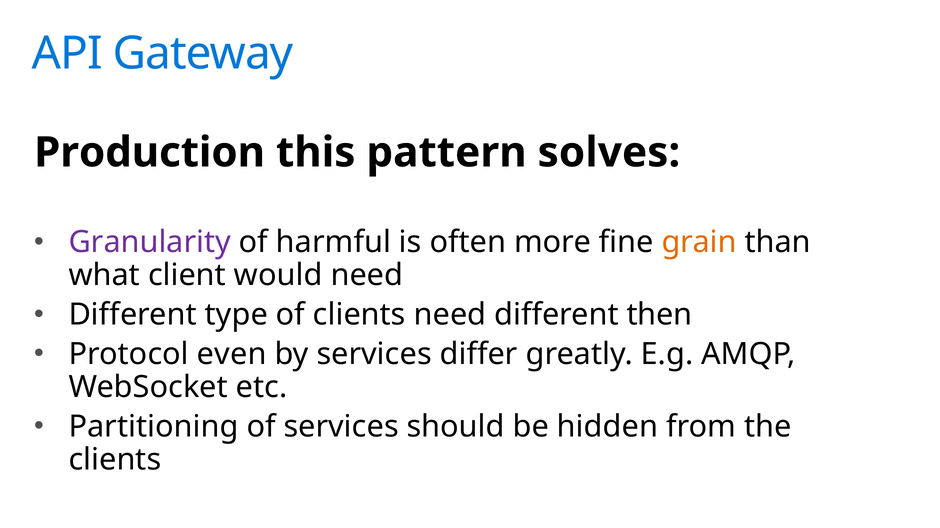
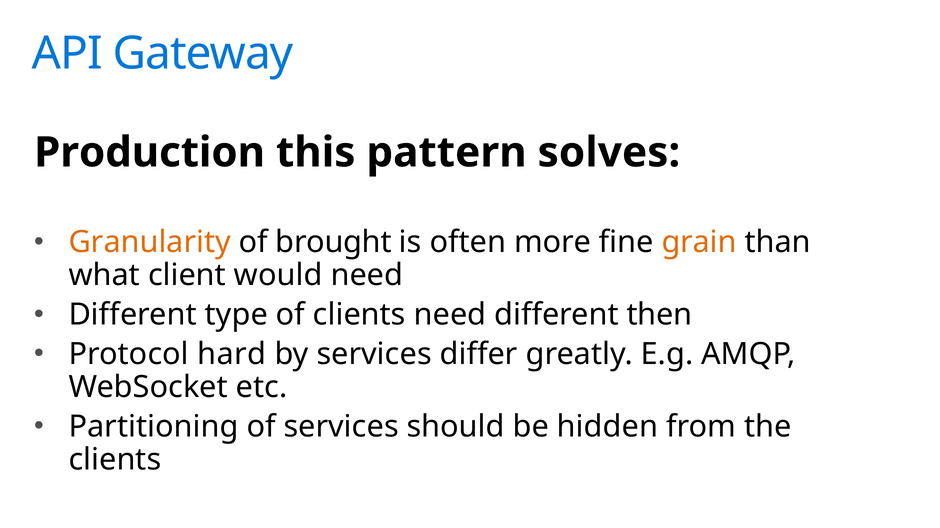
Granularity colour: purple -> orange (150, 243)
harmful: harmful -> brought (334, 243)
even: even -> hard (232, 354)
